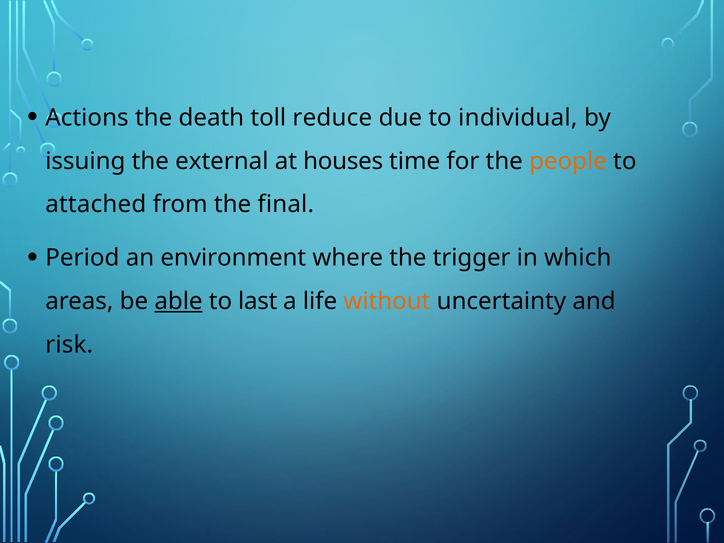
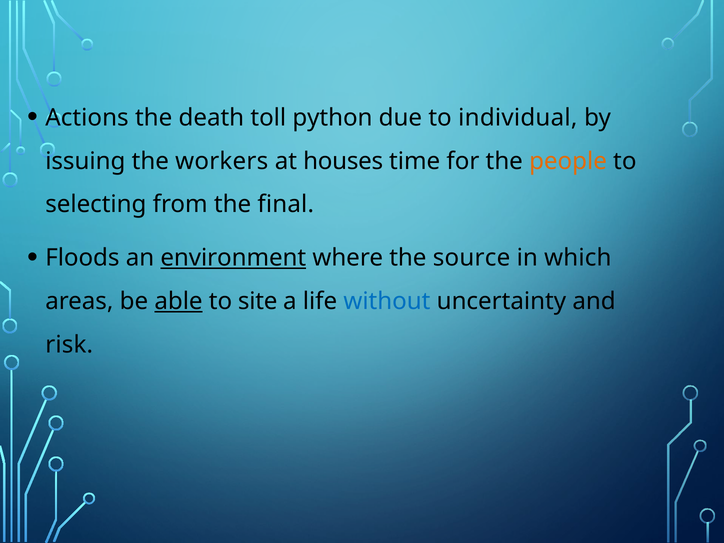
reduce: reduce -> python (332, 118)
external: external -> workers (222, 161)
attached: attached -> selecting (96, 205)
Period: Period -> Floods (82, 258)
environment underline: none -> present (233, 258)
trigger: trigger -> source (472, 258)
last: last -> site (258, 301)
without colour: orange -> blue (387, 301)
